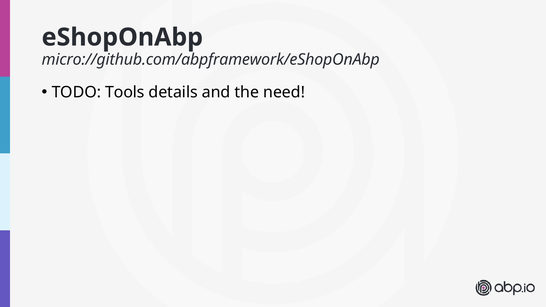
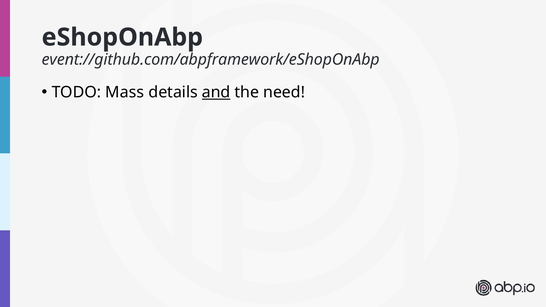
micro://github.com/abpframework/eShopOnAbp: micro://github.com/abpframework/eShopOnAbp -> event://github.com/abpframework/eShopOnAbp (211, 59)
Tools: Tools -> Mass (125, 92)
and underline: none -> present (216, 92)
